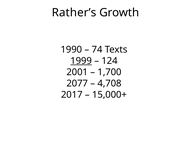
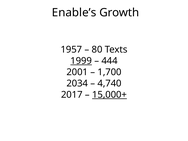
Rather’s: Rather’s -> Enable’s (74, 13)
1990: 1990 -> 1957 (71, 50)
74: 74 -> 80 (97, 50)
124: 124 -> 444 (110, 61)
2077: 2077 -> 2034 (77, 83)
4,708: 4,708 -> 4,740 (110, 83)
15,000+ underline: none -> present (109, 95)
